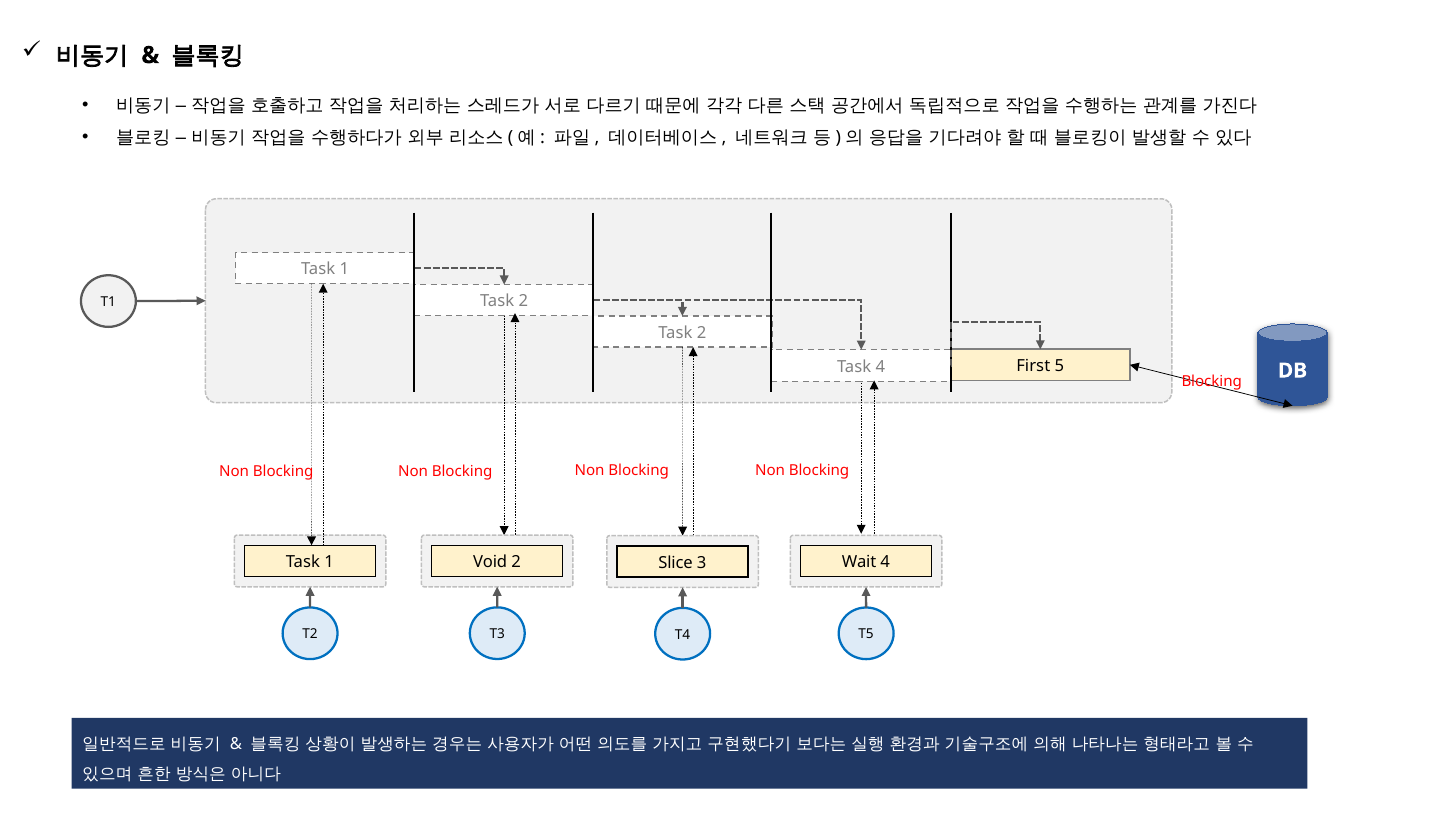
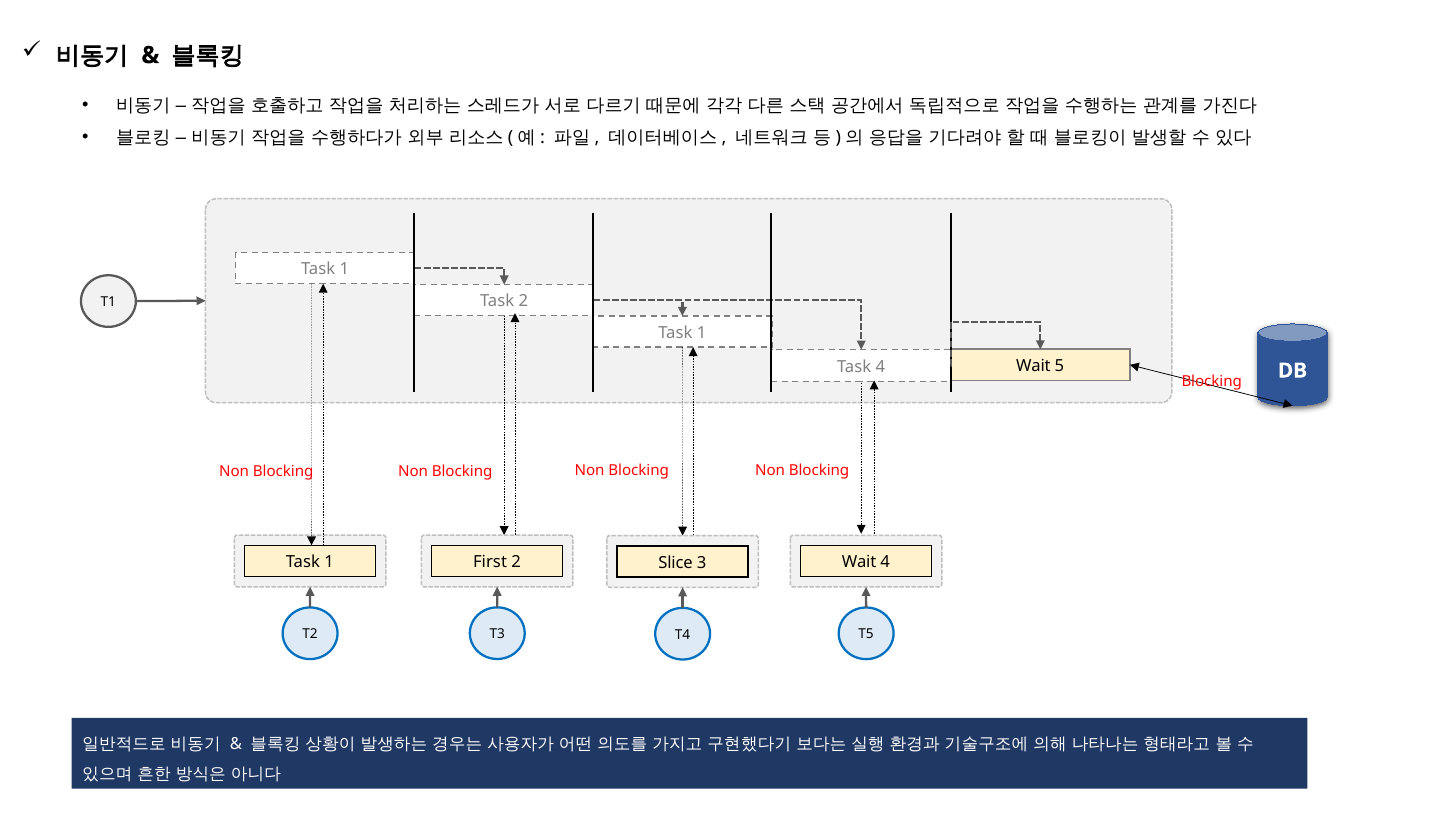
2: 2 -> 1 (702, 333)
4 First: First -> Wait (1033, 366)
Void: Void -> First (490, 563)
